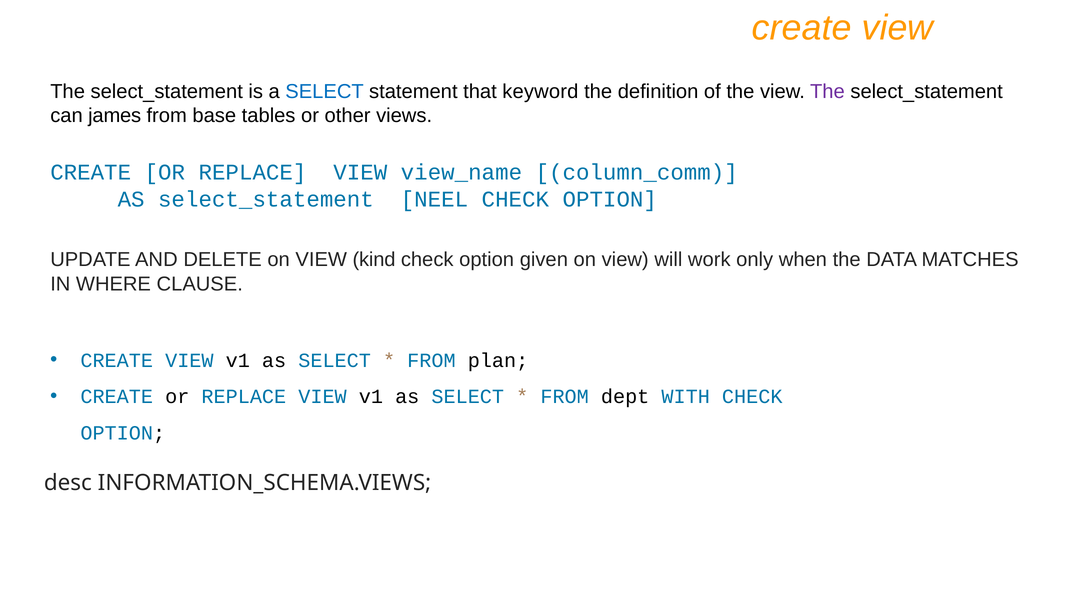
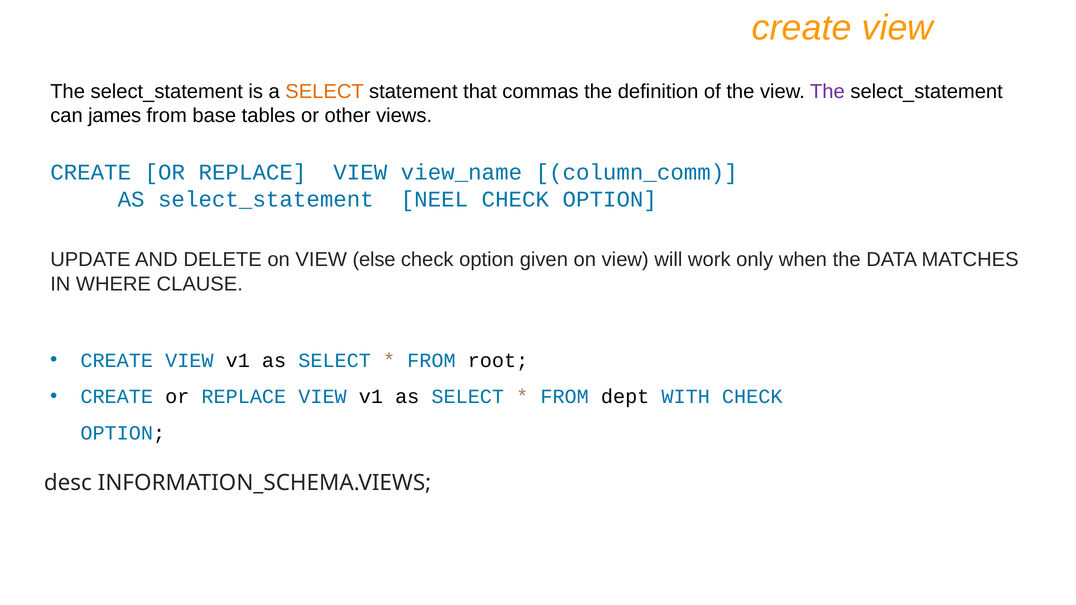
SELECT colour: blue -> orange (325, 91)
keyword: keyword -> commas (540, 91)
kind: kind -> else (374, 260)
plan: plan -> root (498, 360)
